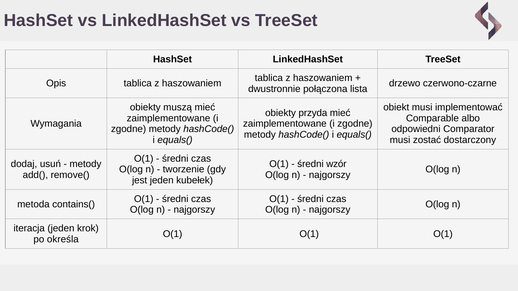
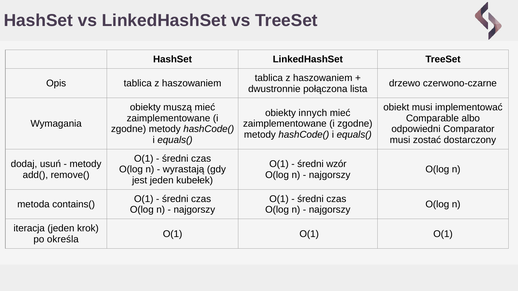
przyda: przyda -> innych (313, 113)
tworzenie: tworzenie -> wyrastają (184, 170)
